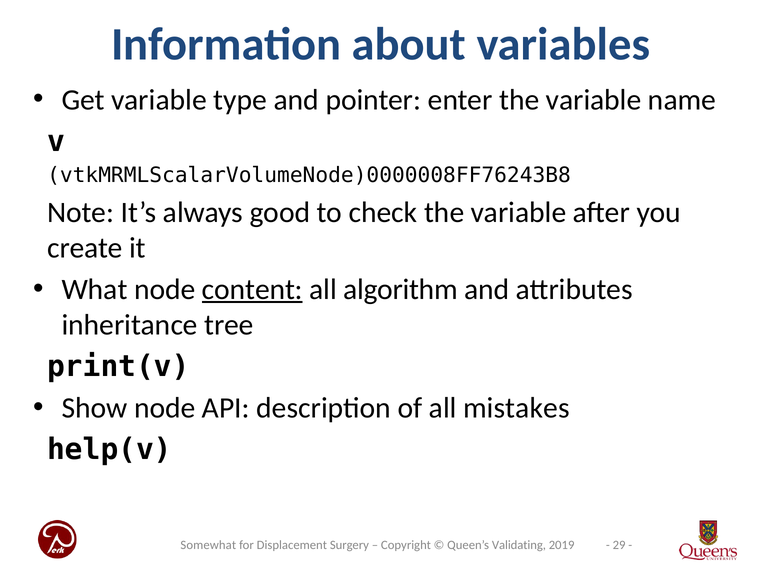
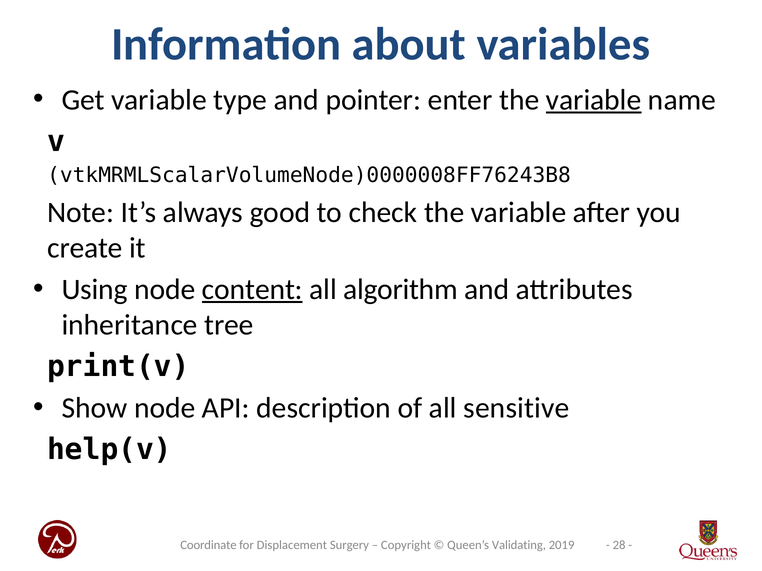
variable underline: none -> present (594, 100)
What: What -> Using (95, 290)
mistakes: mistakes -> sensitive (516, 408)
29: 29 -> 28 (619, 546)
Somewhat: Somewhat -> Coordinate (208, 546)
